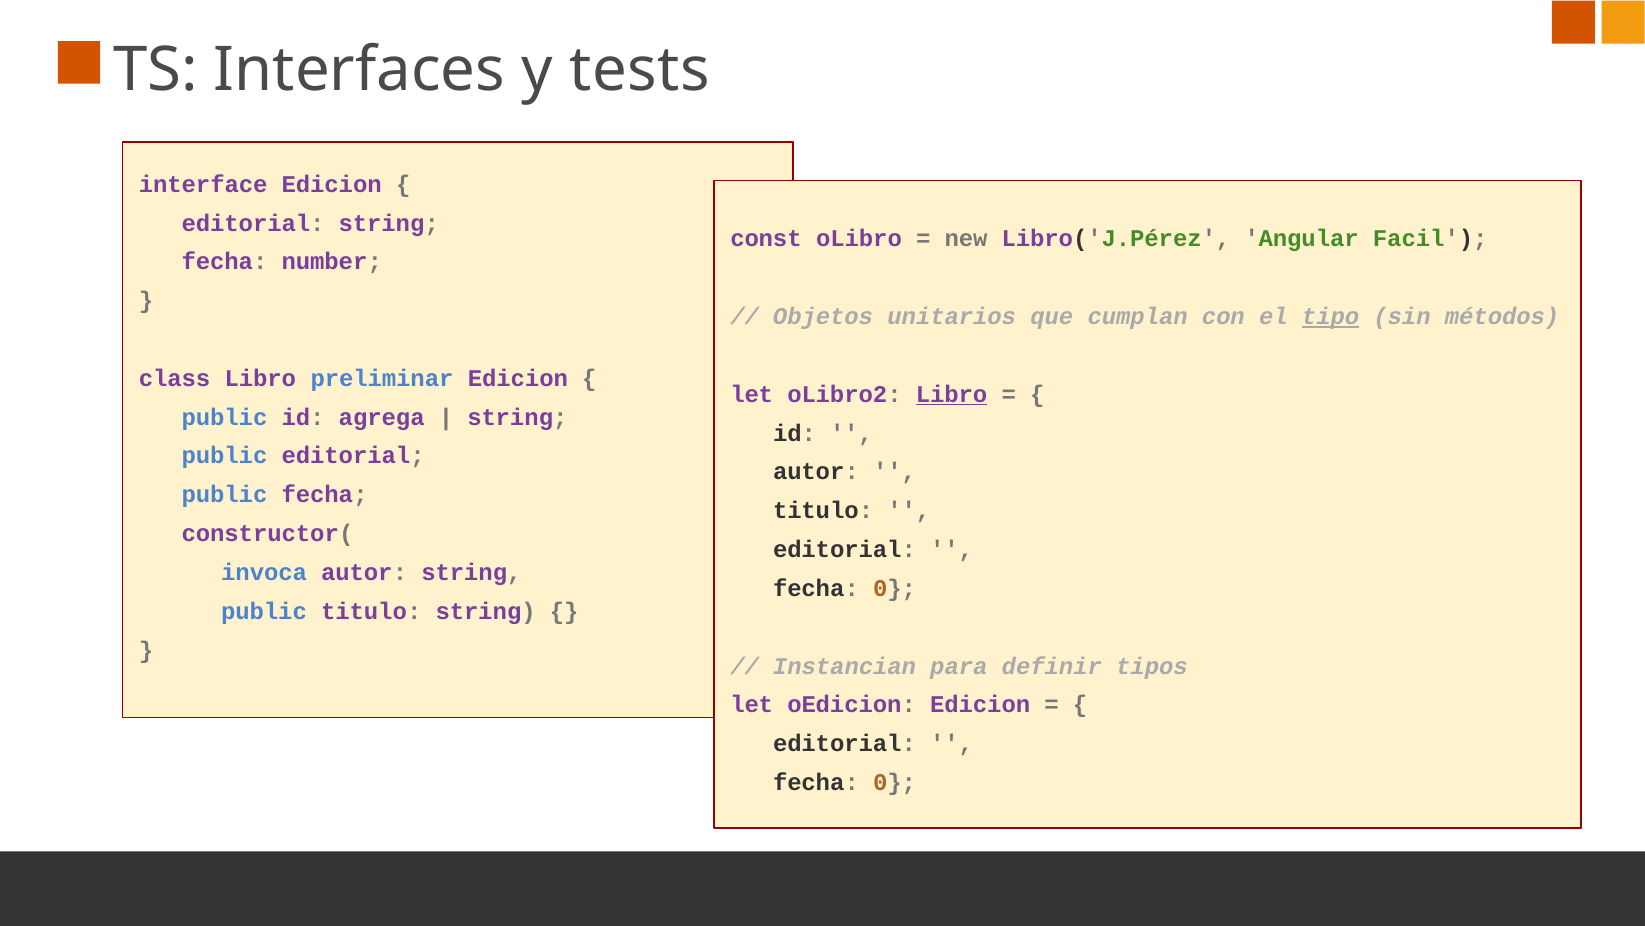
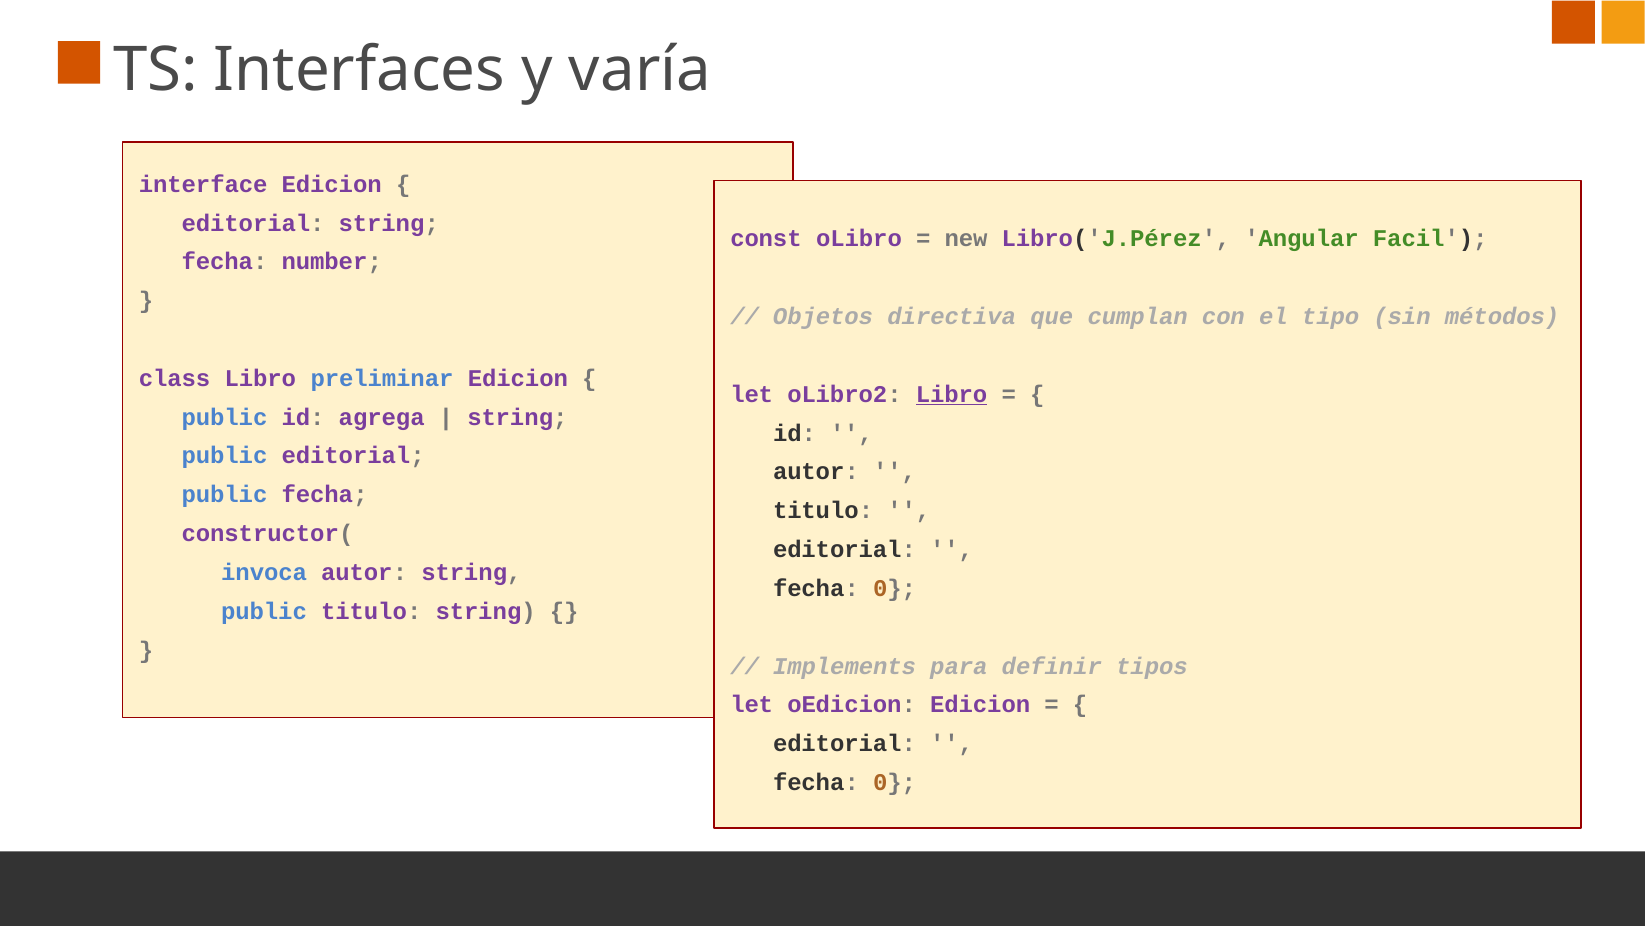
tests: tests -> varía (640, 70)
unitarios: unitarios -> directiva (952, 316)
tipo underline: present -> none (1331, 316)
Instancian: Instancian -> Implements (845, 666)
